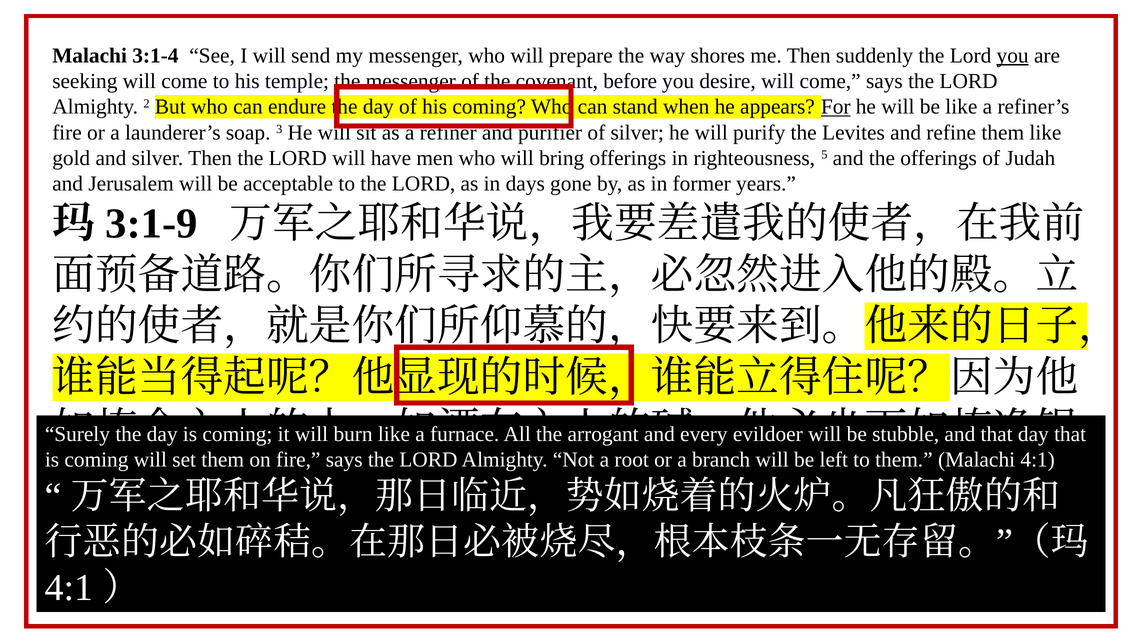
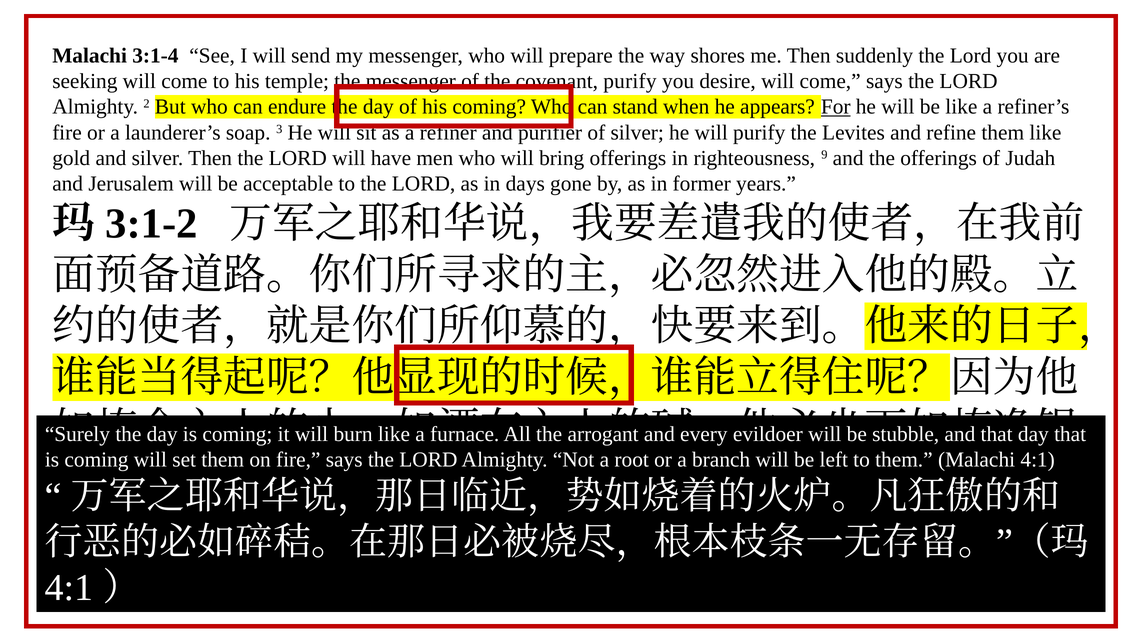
you underline: present -> none (1013, 56)
before: before -> purify (630, 81)
5: 5 -> 9 (824, 155)
3:1-9: 3:1-9 -> 3:1-2 (152, 224)
